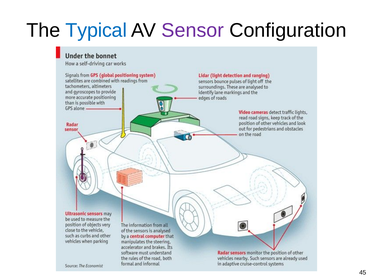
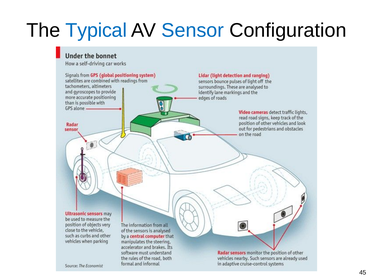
Sensor colour: purple -> blue (193, 30)
